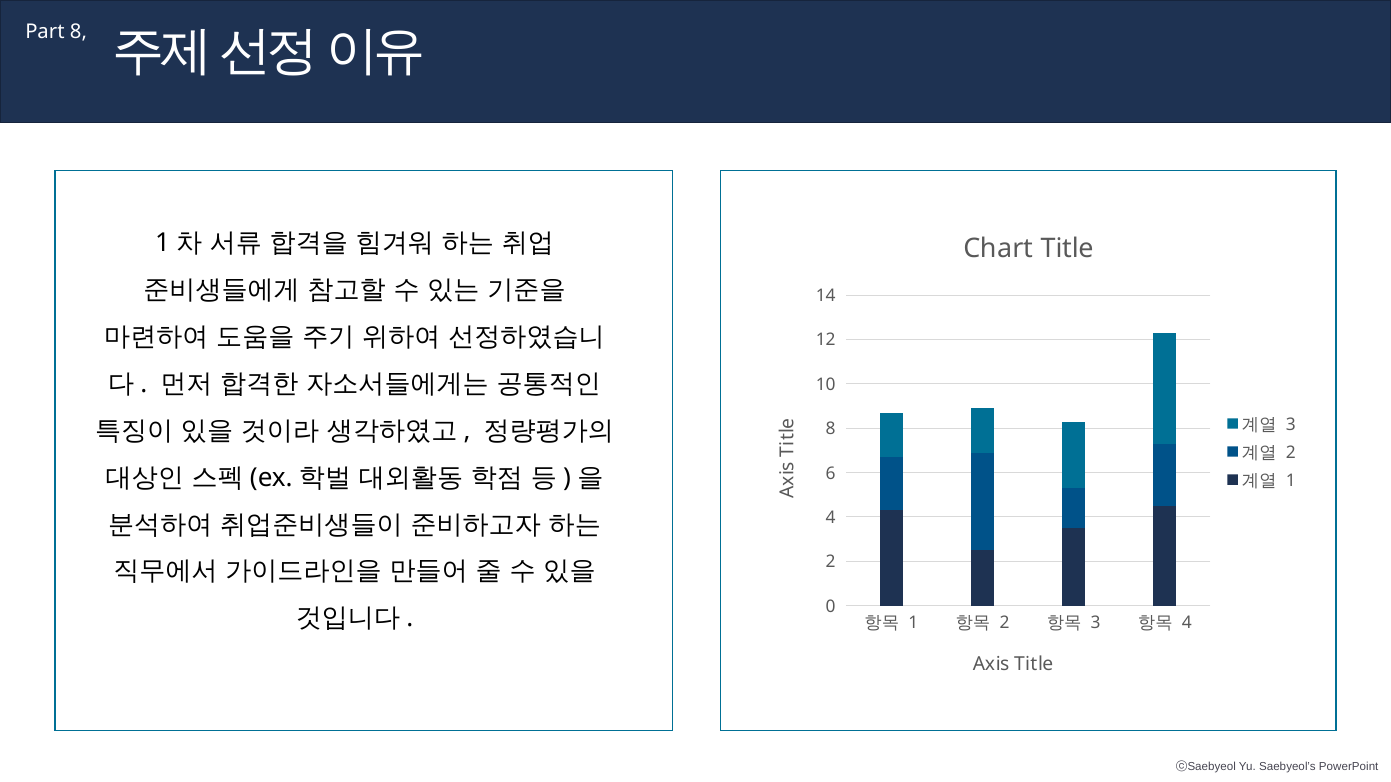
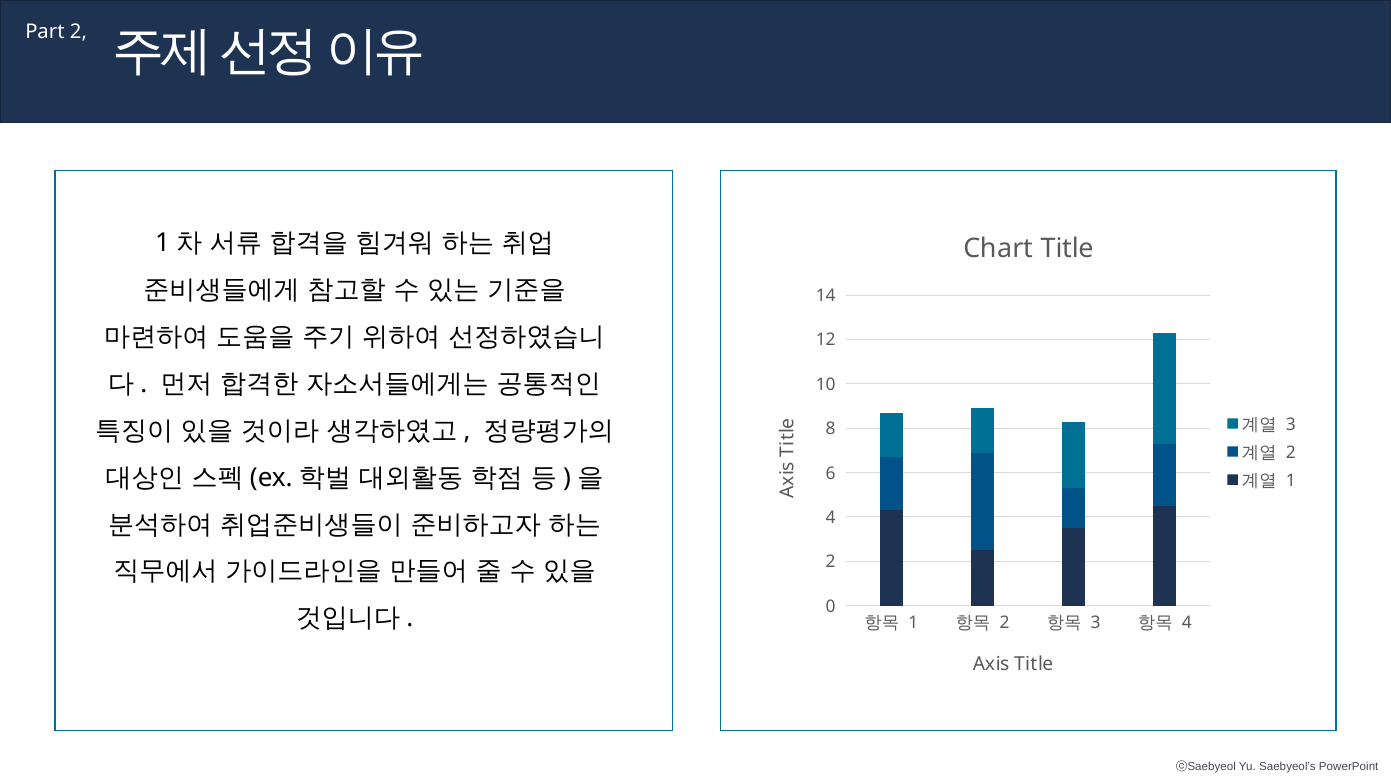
Part 8: 8 -> 2 (79, 32)
